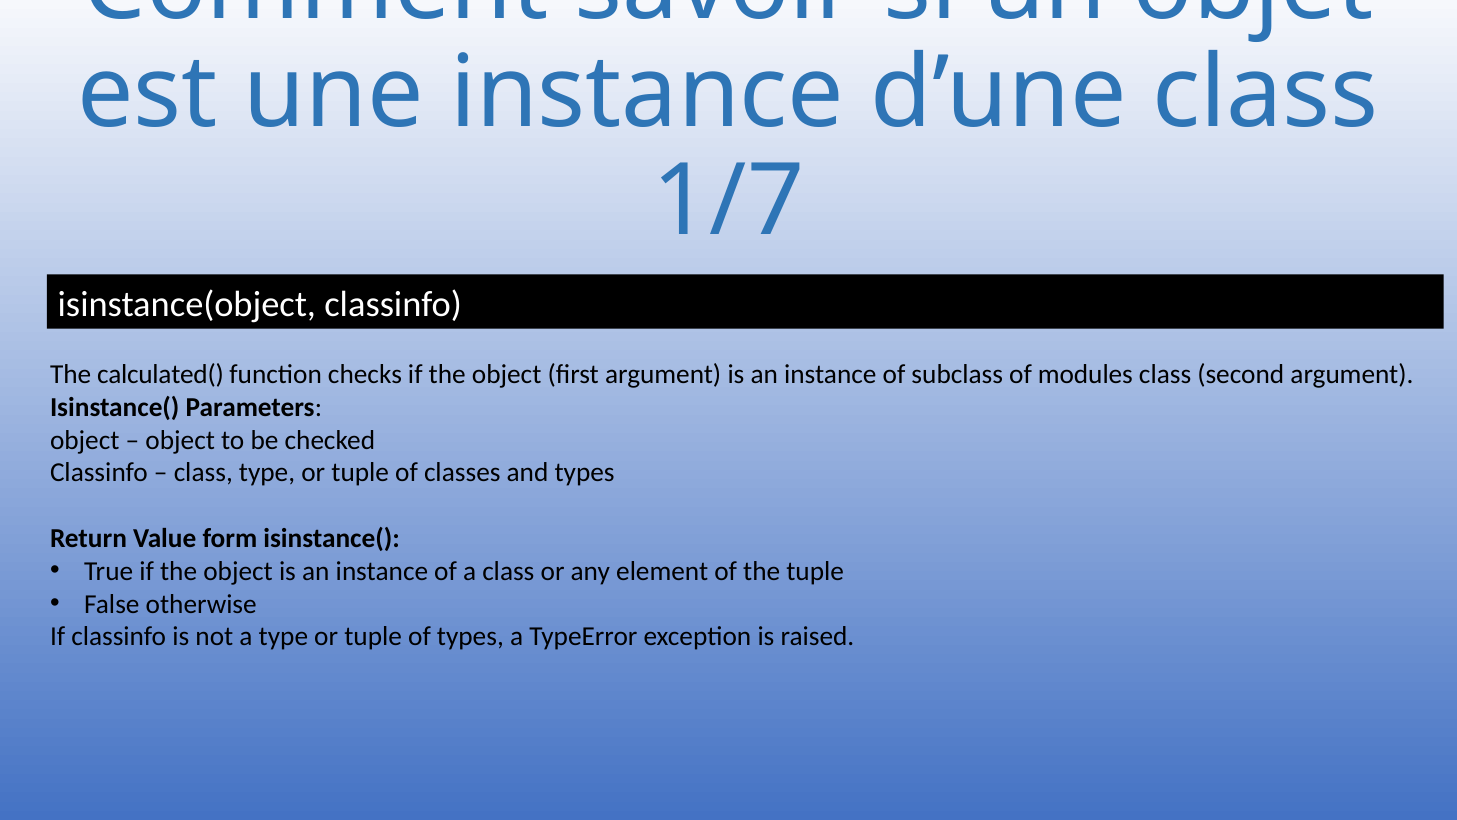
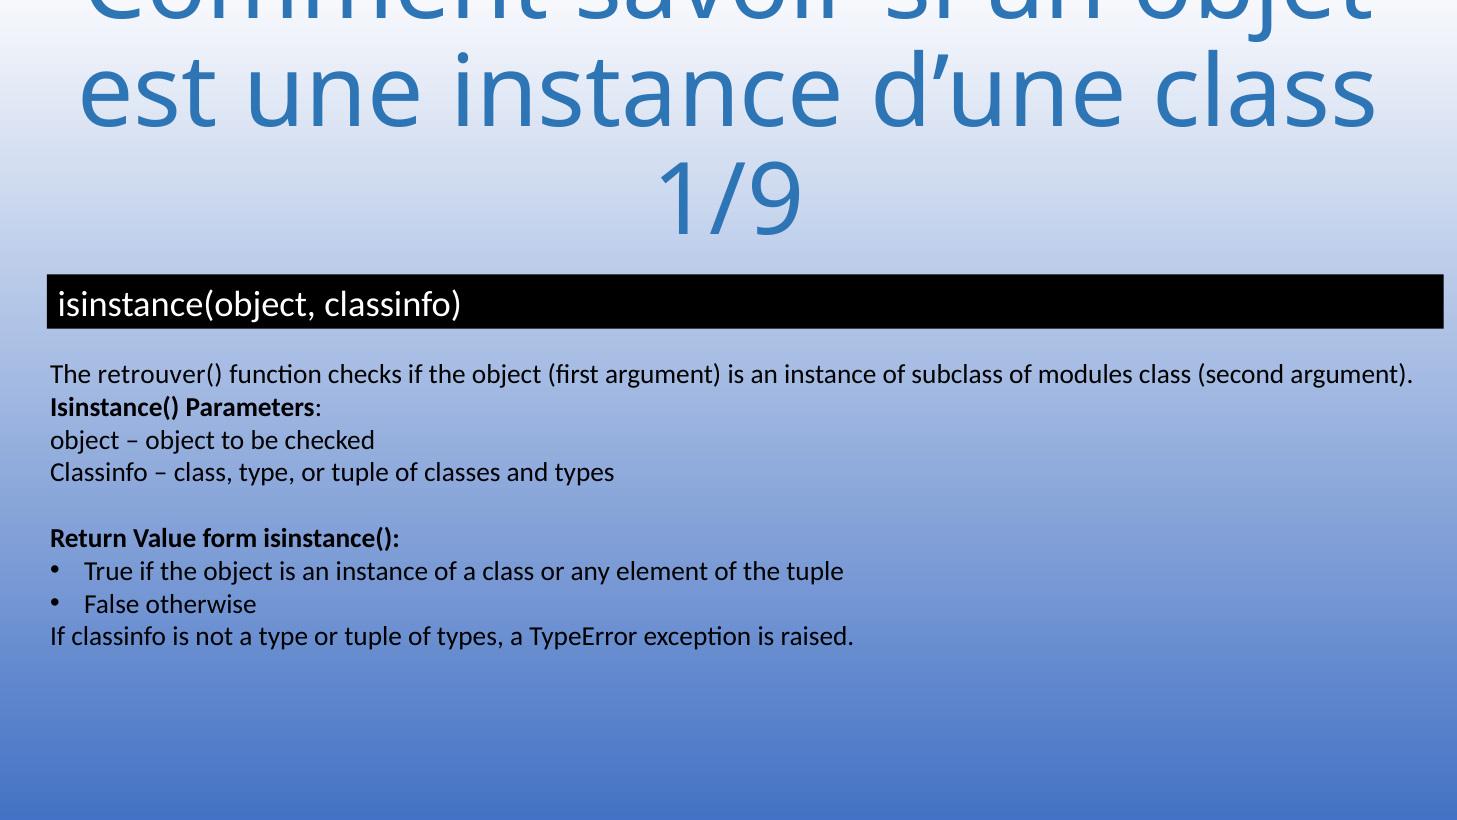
1/7: 1/7 -> 1/9 (729, 202)
calculated(: calculated( -> retrouver( (160, 374)
